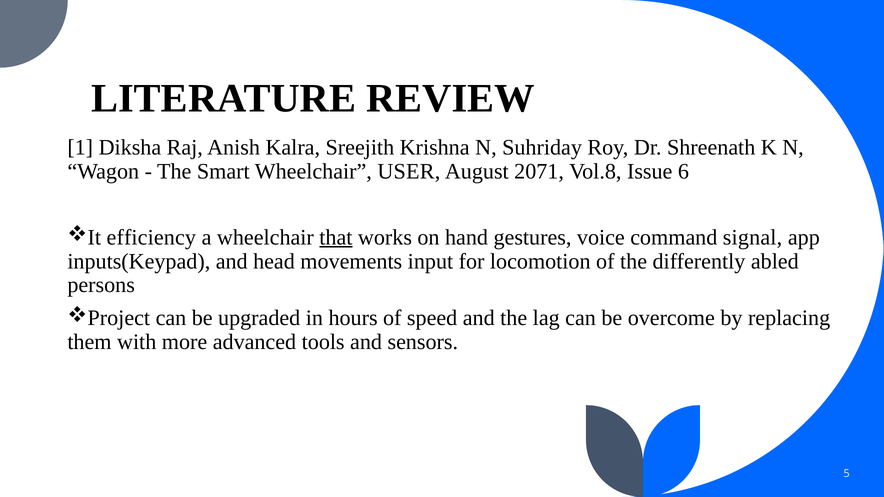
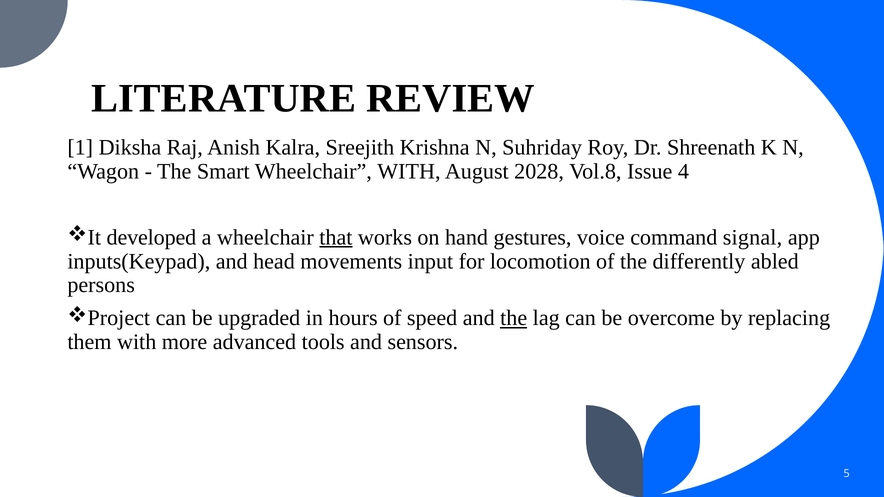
Wheelchair USER: USER -> WITH (409, 171)
2071: 2071 -> 2028 (539, 171)
6: 6 -> 4 (683, 171)
efficiency: efficiency -> developed (151, 237)
the underline: none -> present (514, 318)
